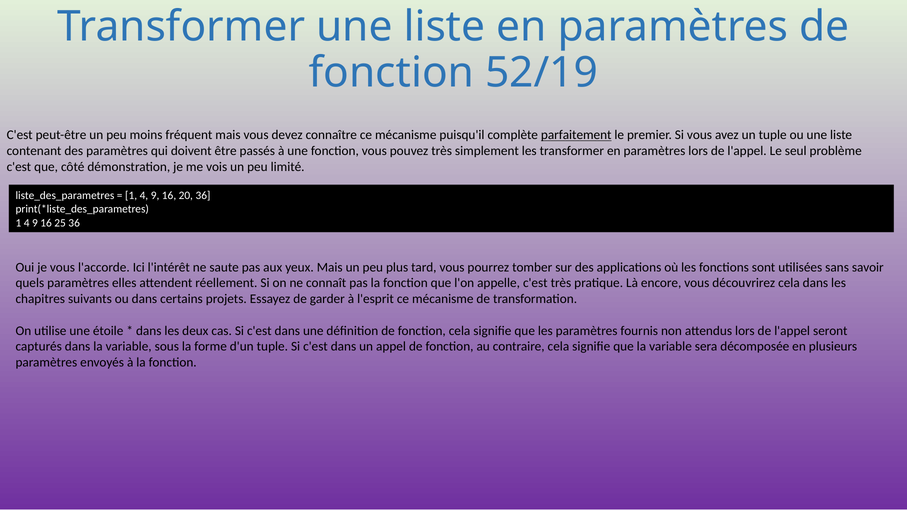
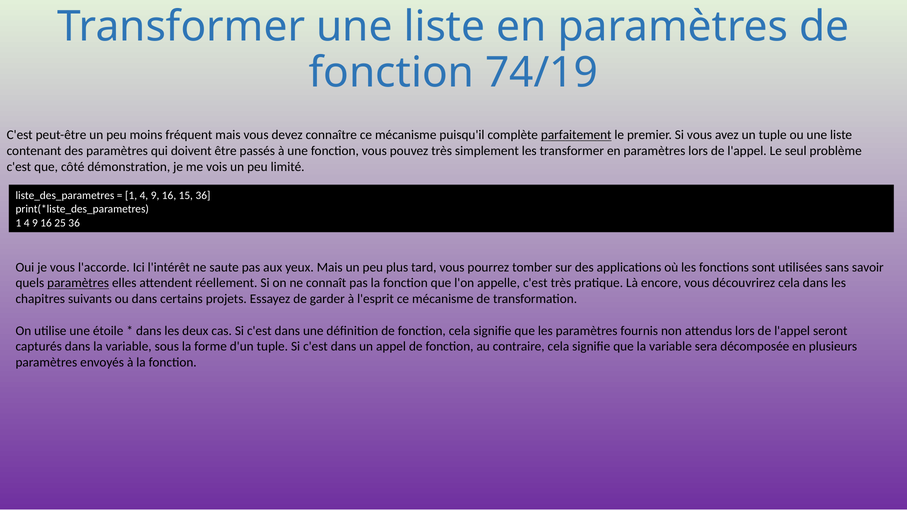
52/19: 52/19 -> 74/19 (542, 73)
20: 20 -> 15 (186, 196)
paramètres underline: none -> present (78, 283)
